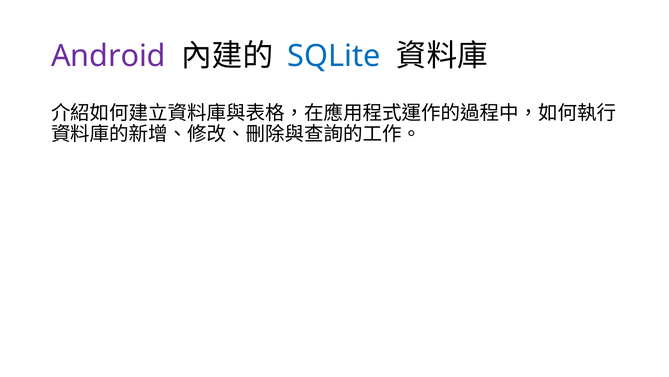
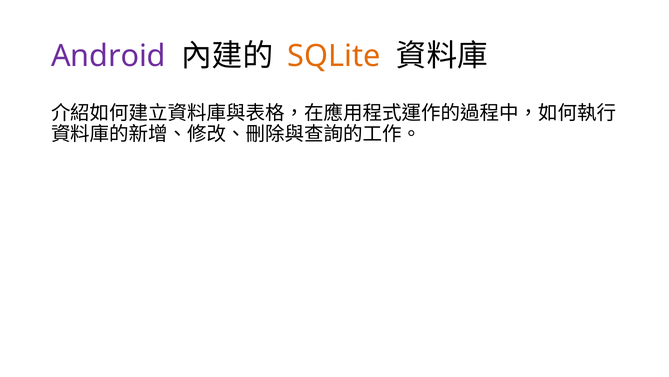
SQLite colour: blue -> orange (334, 56)
